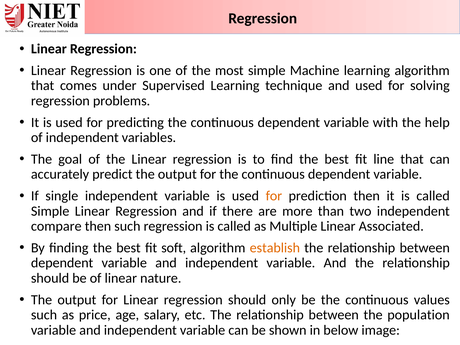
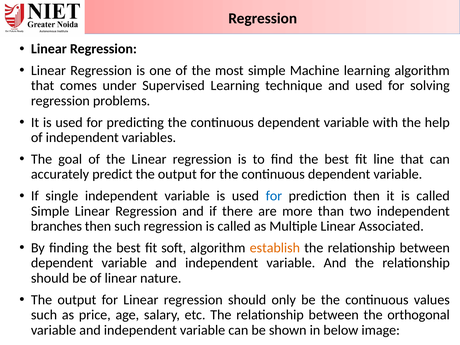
for colour: orange -> blue (274, 196)
compare: compare -> branches (56, 226)
population: population -> orthogonal (419, 315)
